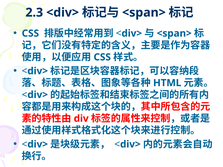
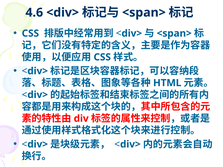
2.3: 2.3 -> 4.6 (34, 13)
